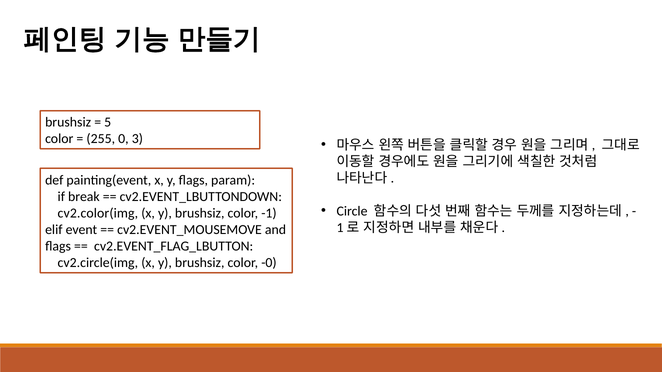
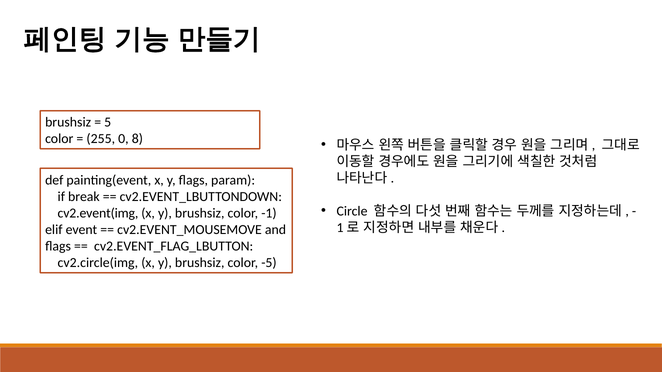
3: 3 -> 8 (137, 139)
cv2.color(img: cv2.color(img -> cv2.event(img (98, 213)
-0: -0 -> -5 (269, 263)
